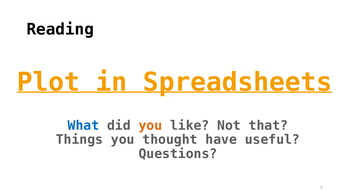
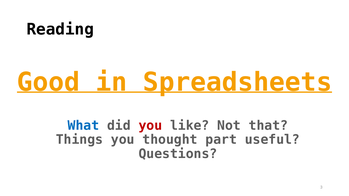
Plot: Plot -> Good (48, 82)
you colour: orange -> red (150, 126)
have: have -> part (221, 140)
